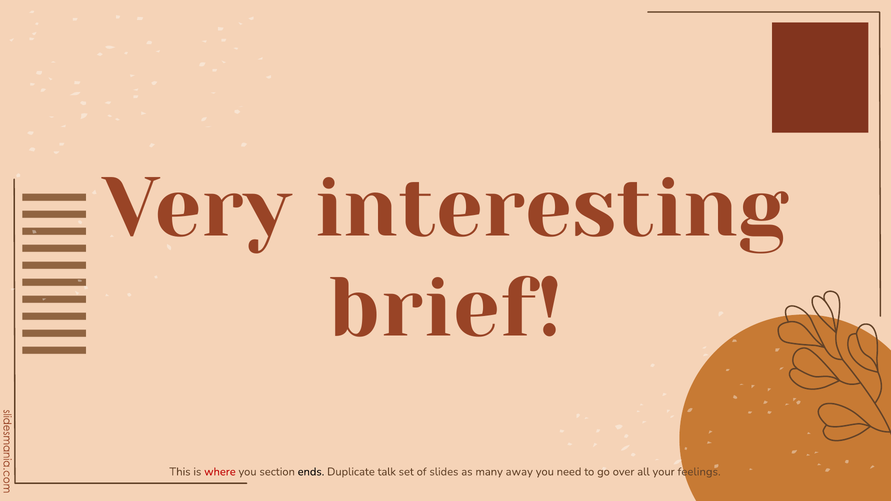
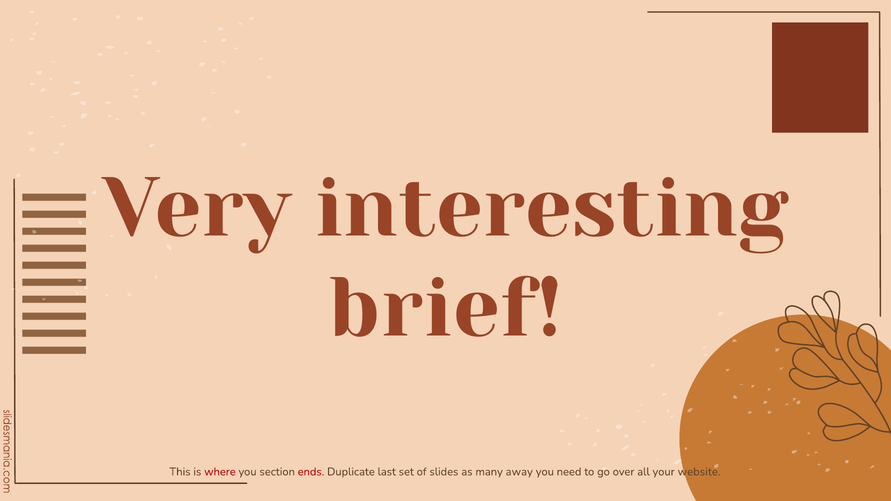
ends colour: black -> red (311, 472)
talk: talk -> last (387, 472)
feelings: feelings -> website (699, 472)
